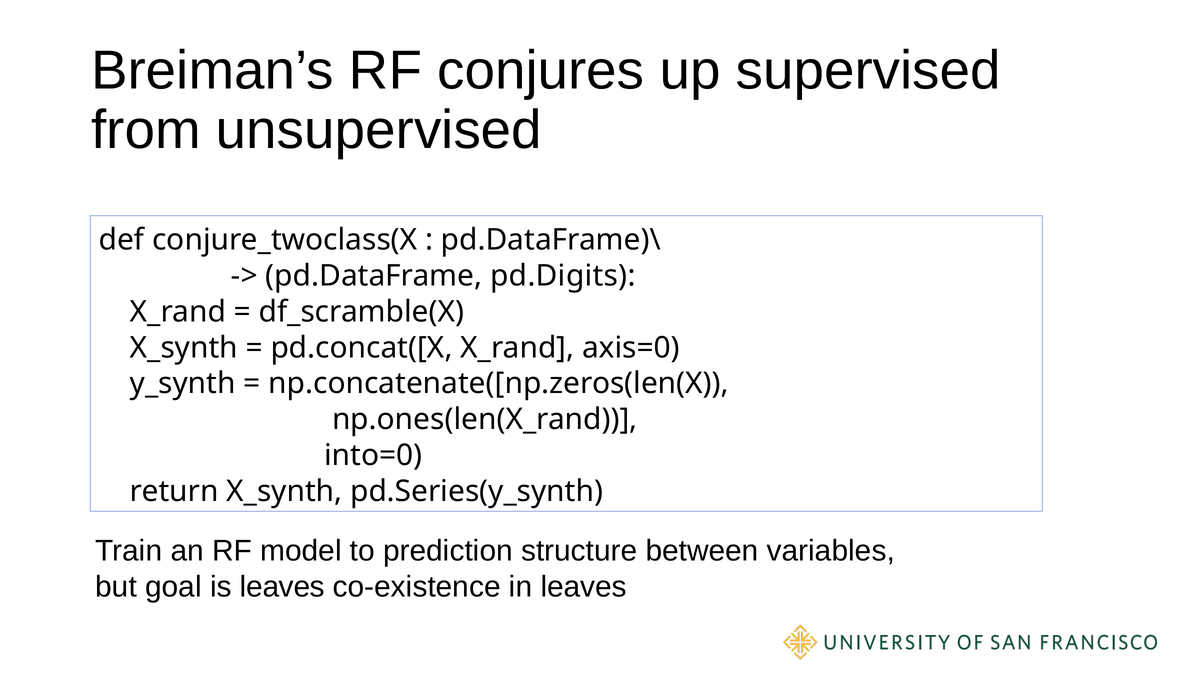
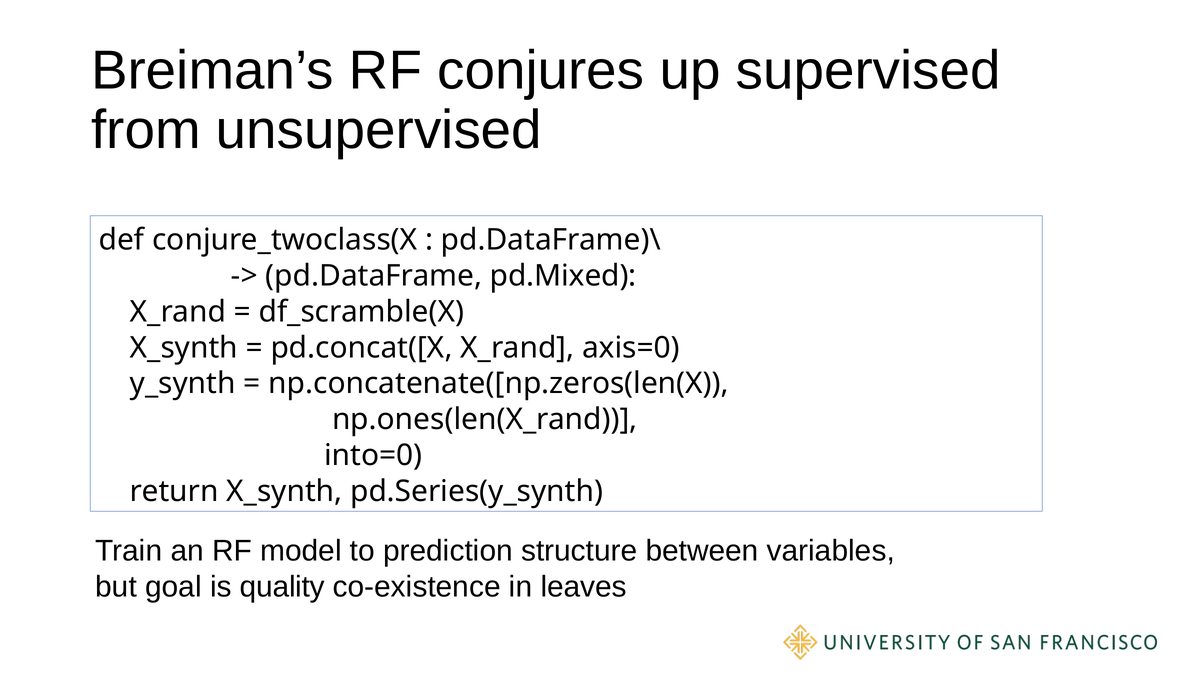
pd.Digits: pd.Digits -> pd.Mixed (563, 276)
is leaves: leaves -> quality (282, 587)
